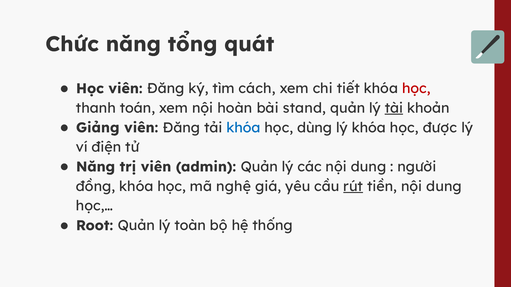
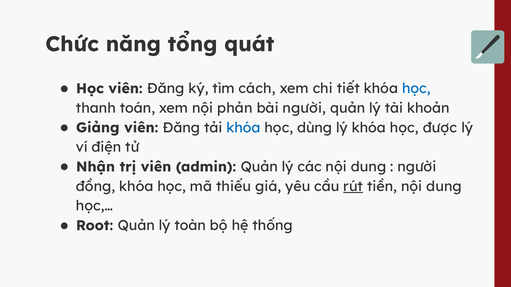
học colour: red -> blue (416, 89)
hoàn: hoàn -> phản (235, 108)
bài stand: stand -> người (304, 108)
tài underline: present -> none (394, 108)
Năng: Năng -> Nhận (95, 167)
nghệ: nghệ -> thiếu (234, 187)
